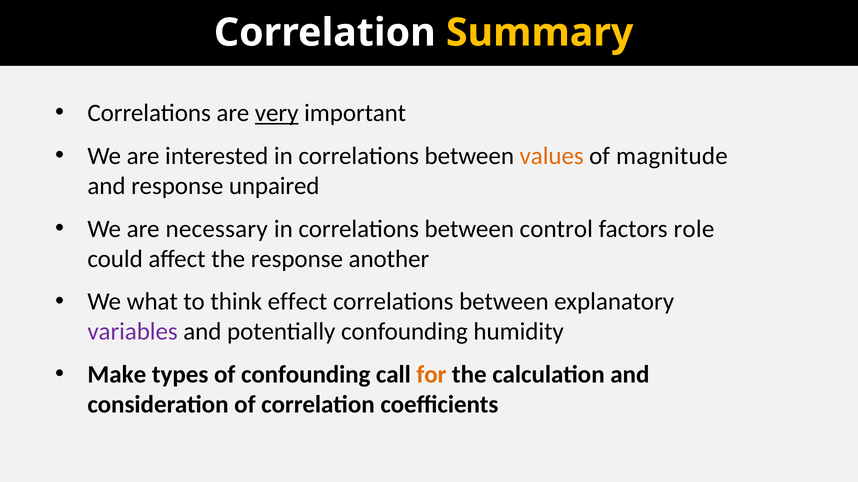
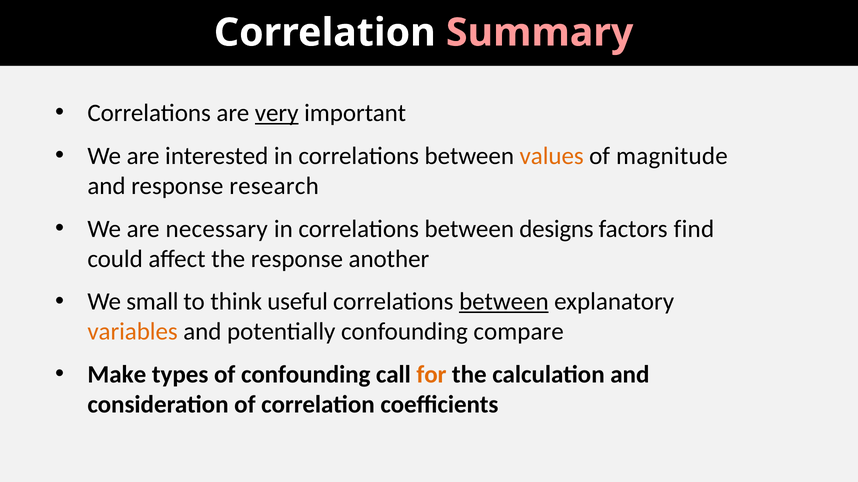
Summary colour: yellow -> pink (540, 33)
unpaired: unpaired -> research (274, 186)
control: control -> designs (556, 229)
role: role -> find (694, 229)
what: what -> small (152, 302)
effect: effect -> useful (298, 302)
between underline: none -> present (504, 302)
variables colour: purple -> orange (133, 332)
humidity: humidity -> compare (519, 332)
